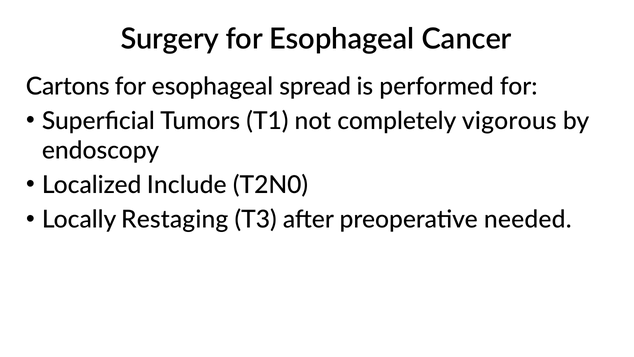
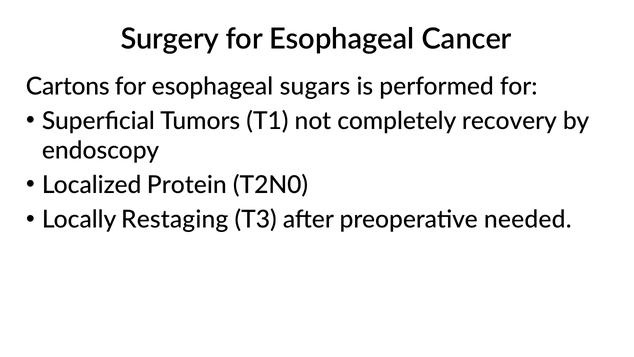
spread: spread -> sugars (315, 86)
vigorous: vigorous -> recovery (509, 121)
Include: Include -> Protein (187, 185)
